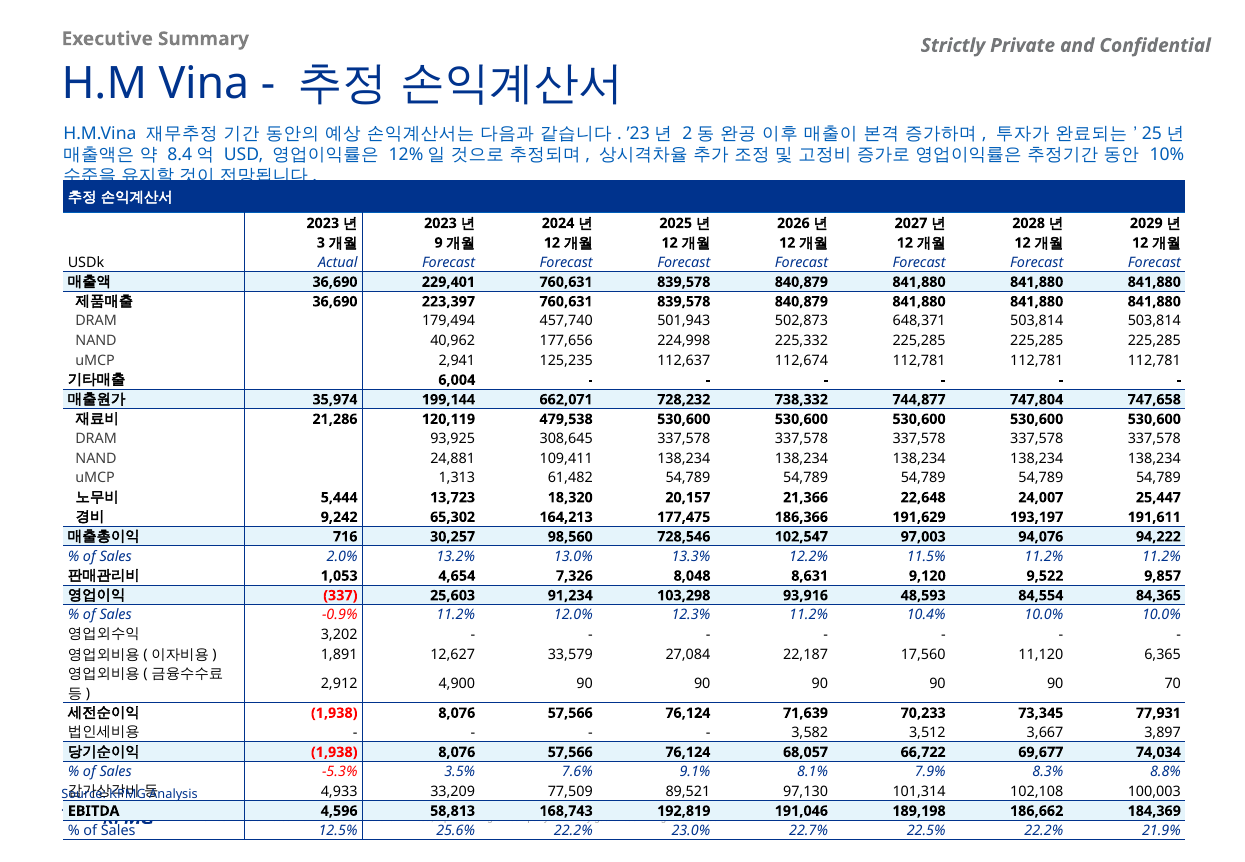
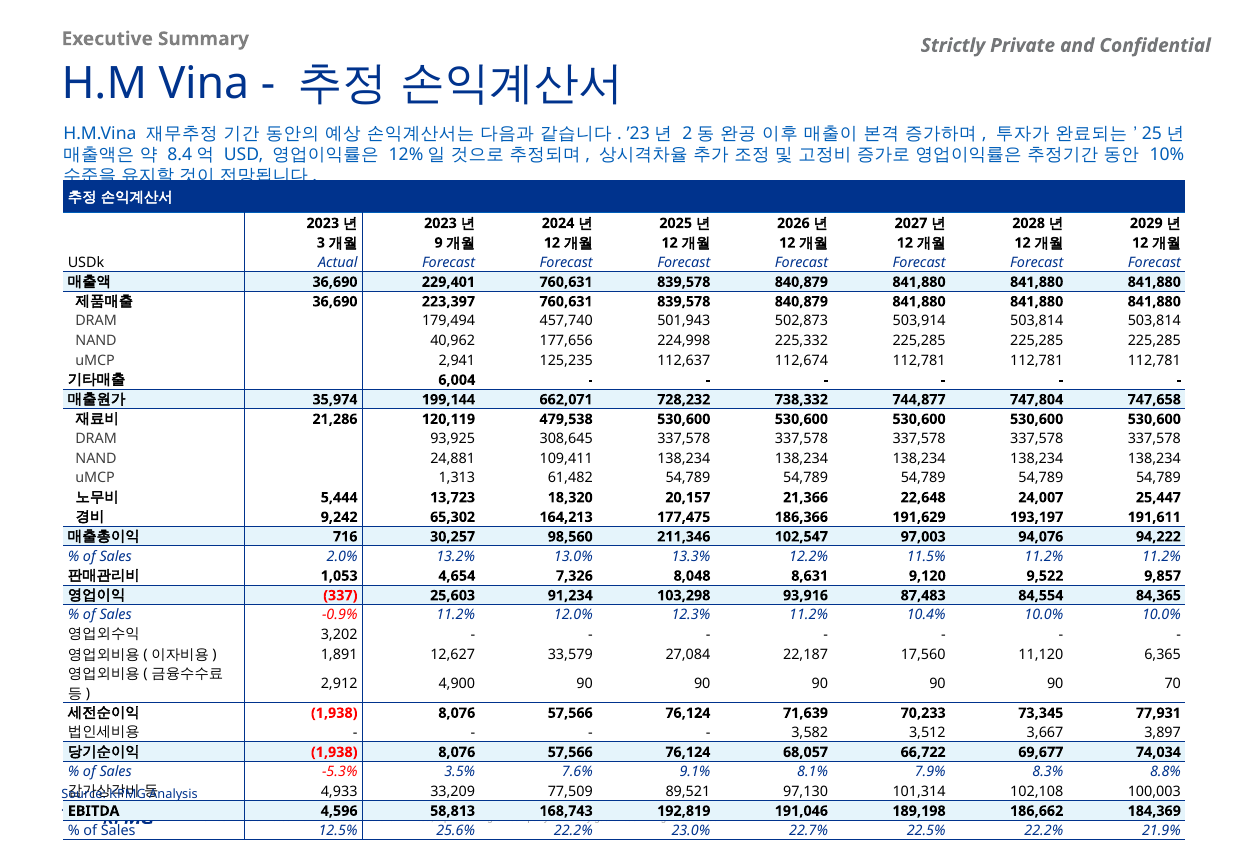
648,371: 648,371 -> 503,914 (919, 321)
728,546: 728,546 -> 211,346 (684, 537)
48,593: 48,593 -> 87,483 (923, 595)
